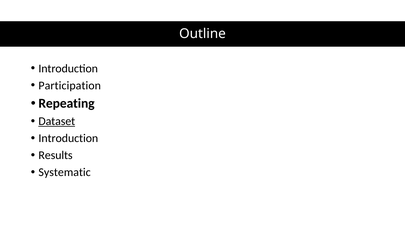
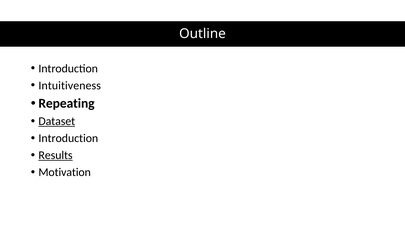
Participation: Participation -> Intuitiveness (70, 85)
Results underline: none -> present (56, 155)
Systematic: Systematic -> Motivation (65, 172)
